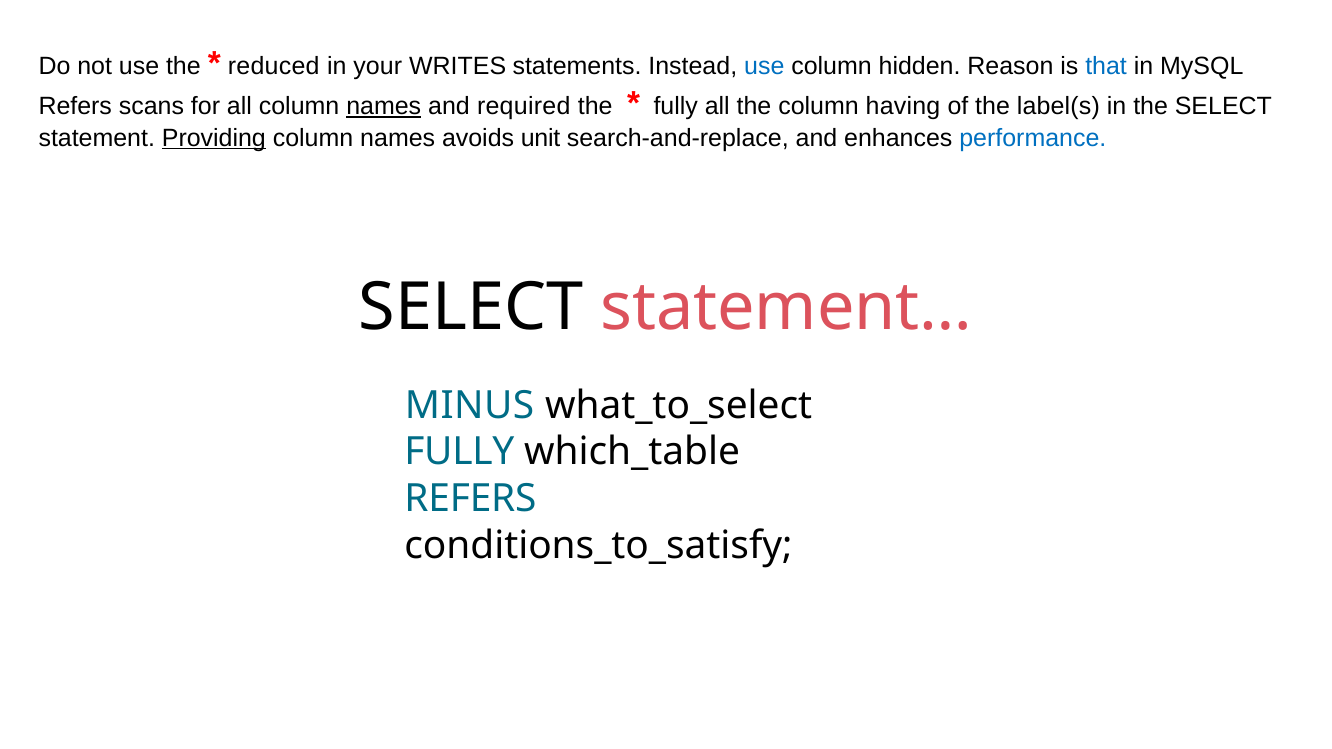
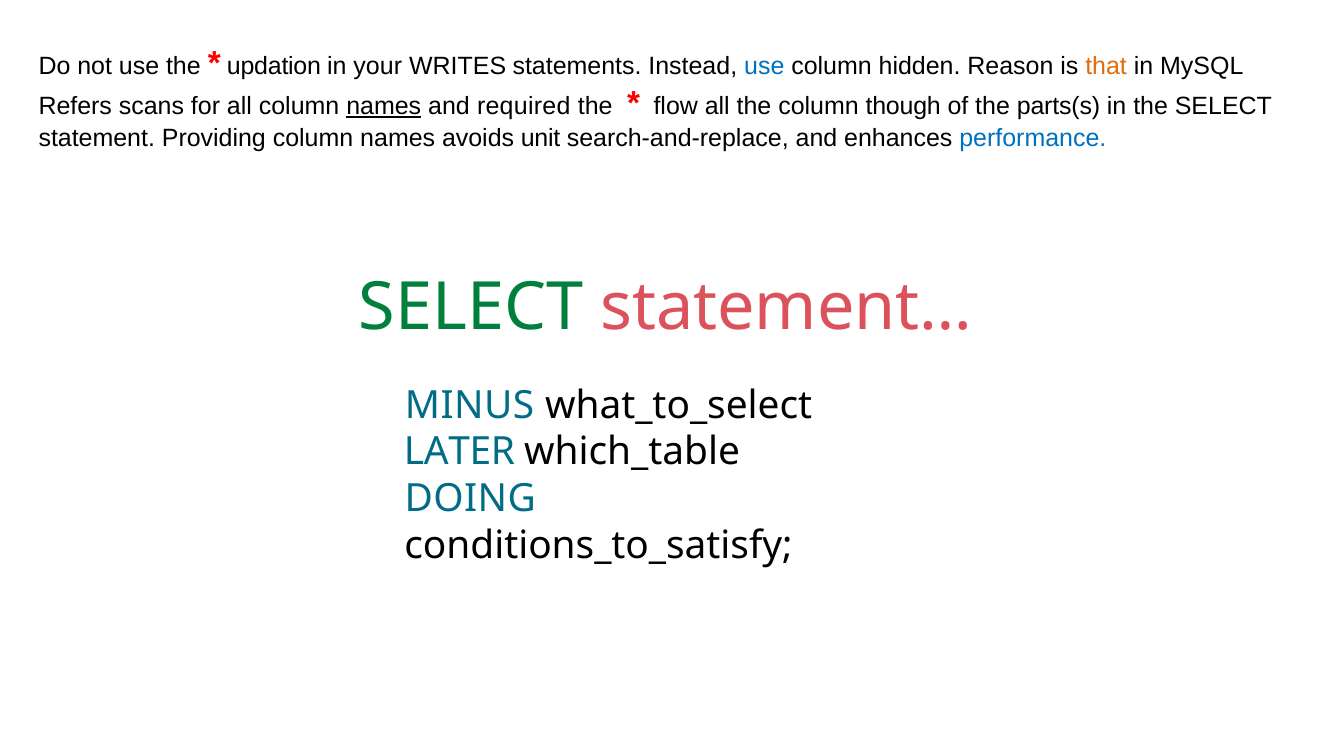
reduced: reduced -> updation (274, 66)
that colour: blue -> orange (1106, 66)
fully: fully -> flow (676, 106)
having: having -> though (903, 106)
label(s: label(s -> parts(s (1058, 106)
Providing underline: present -> none (214, 138)
SELECT colour: black -> green (471, 308)
FULLY: FULLY -> LATER (459, 452)
REFERS: REFERS -> DOING (470, 499)
